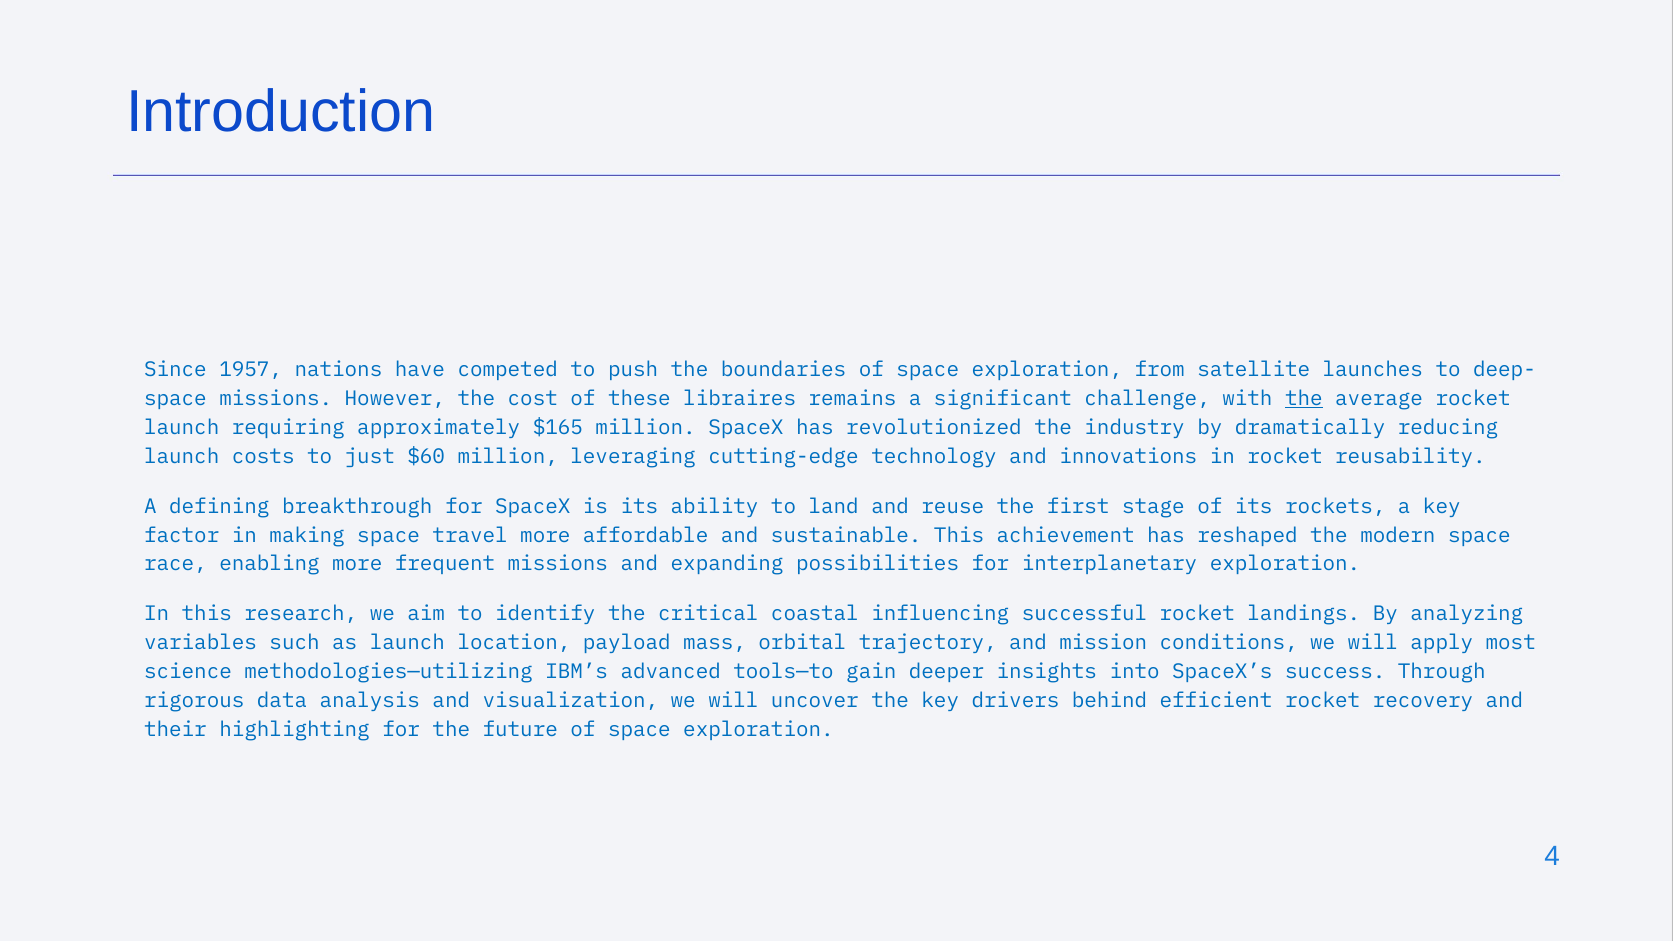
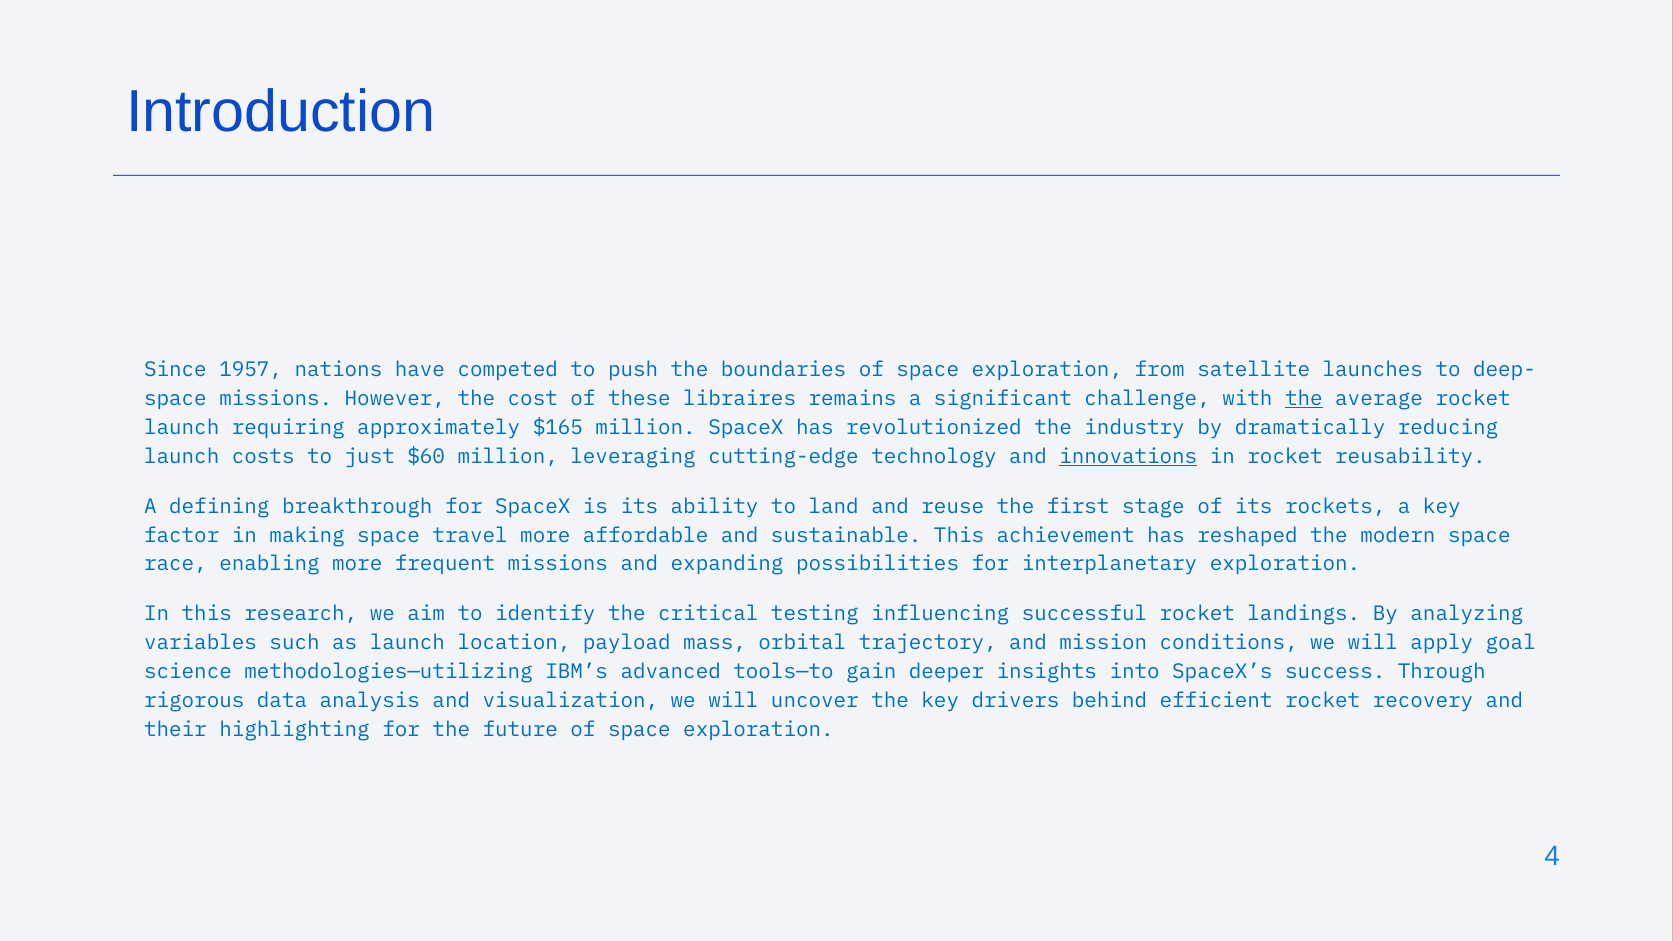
innovations underline: none -> present (1128, 457)
coastal: coastal -> testing (815, 614)
most: most -> goal (1511, 643)
